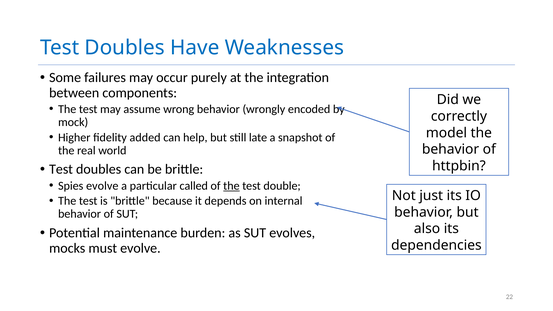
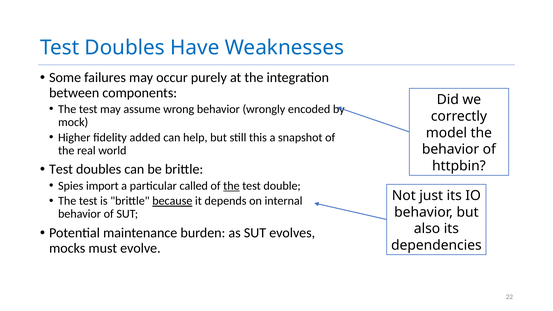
late: late -> this (258, 137)
Spies evolve: evolve -> import (102, 186)
because underline: none -> present (172, 201)
